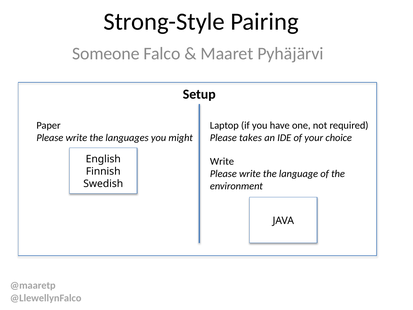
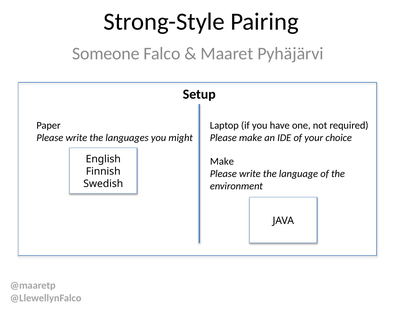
Please takes: takes -> make (251, 138)
Write: Write -> Make (222, 161)
